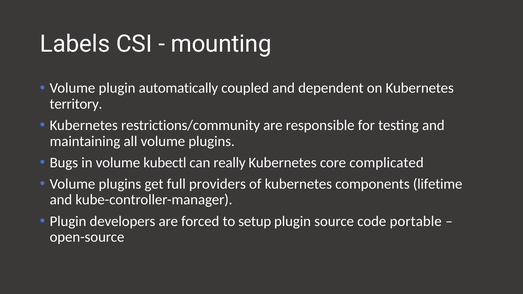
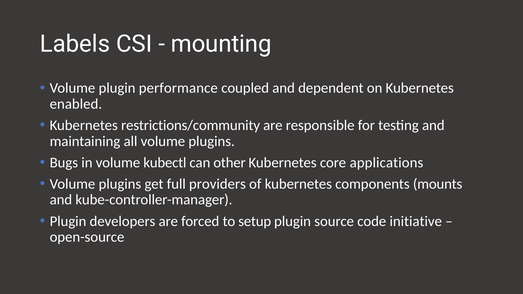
automatically: automatically -> performance (178, 88)
territory: territory -> enabled (76, 104)
really: really -> other (230, 163)
complicated: complicated -> applications (386, 163)
lifetime: lifetime -> mounts (438, 184)
portable: portable -> initiative (416, 221)
